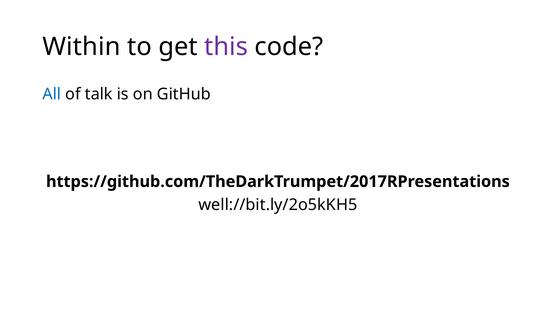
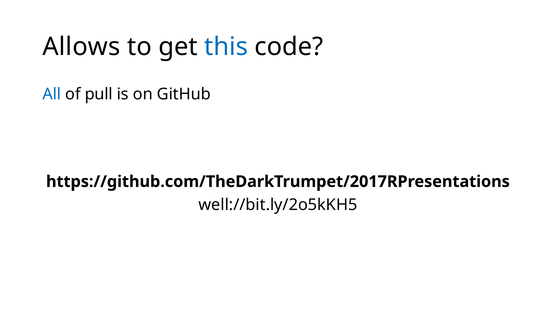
Within: Within -> Allows (81, 47)
this colour: purple -> blue (226, 47)
talk: talk -> pull (99, 94)
